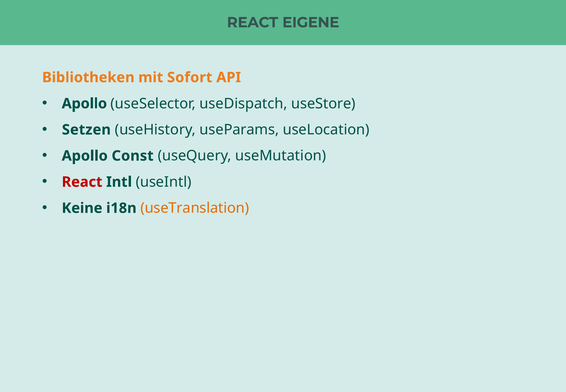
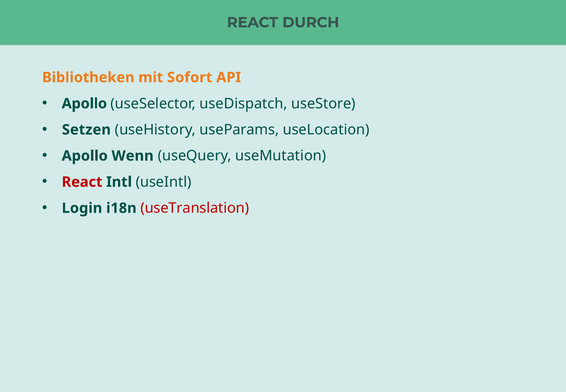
EIGENE: EIGENE -> DURCH (311, 22)
Const: Const -> Wenn (133, 156)
Keine: Keine -> Login (82, 208)
useTranslation colour: orange -> red (195, 208)
